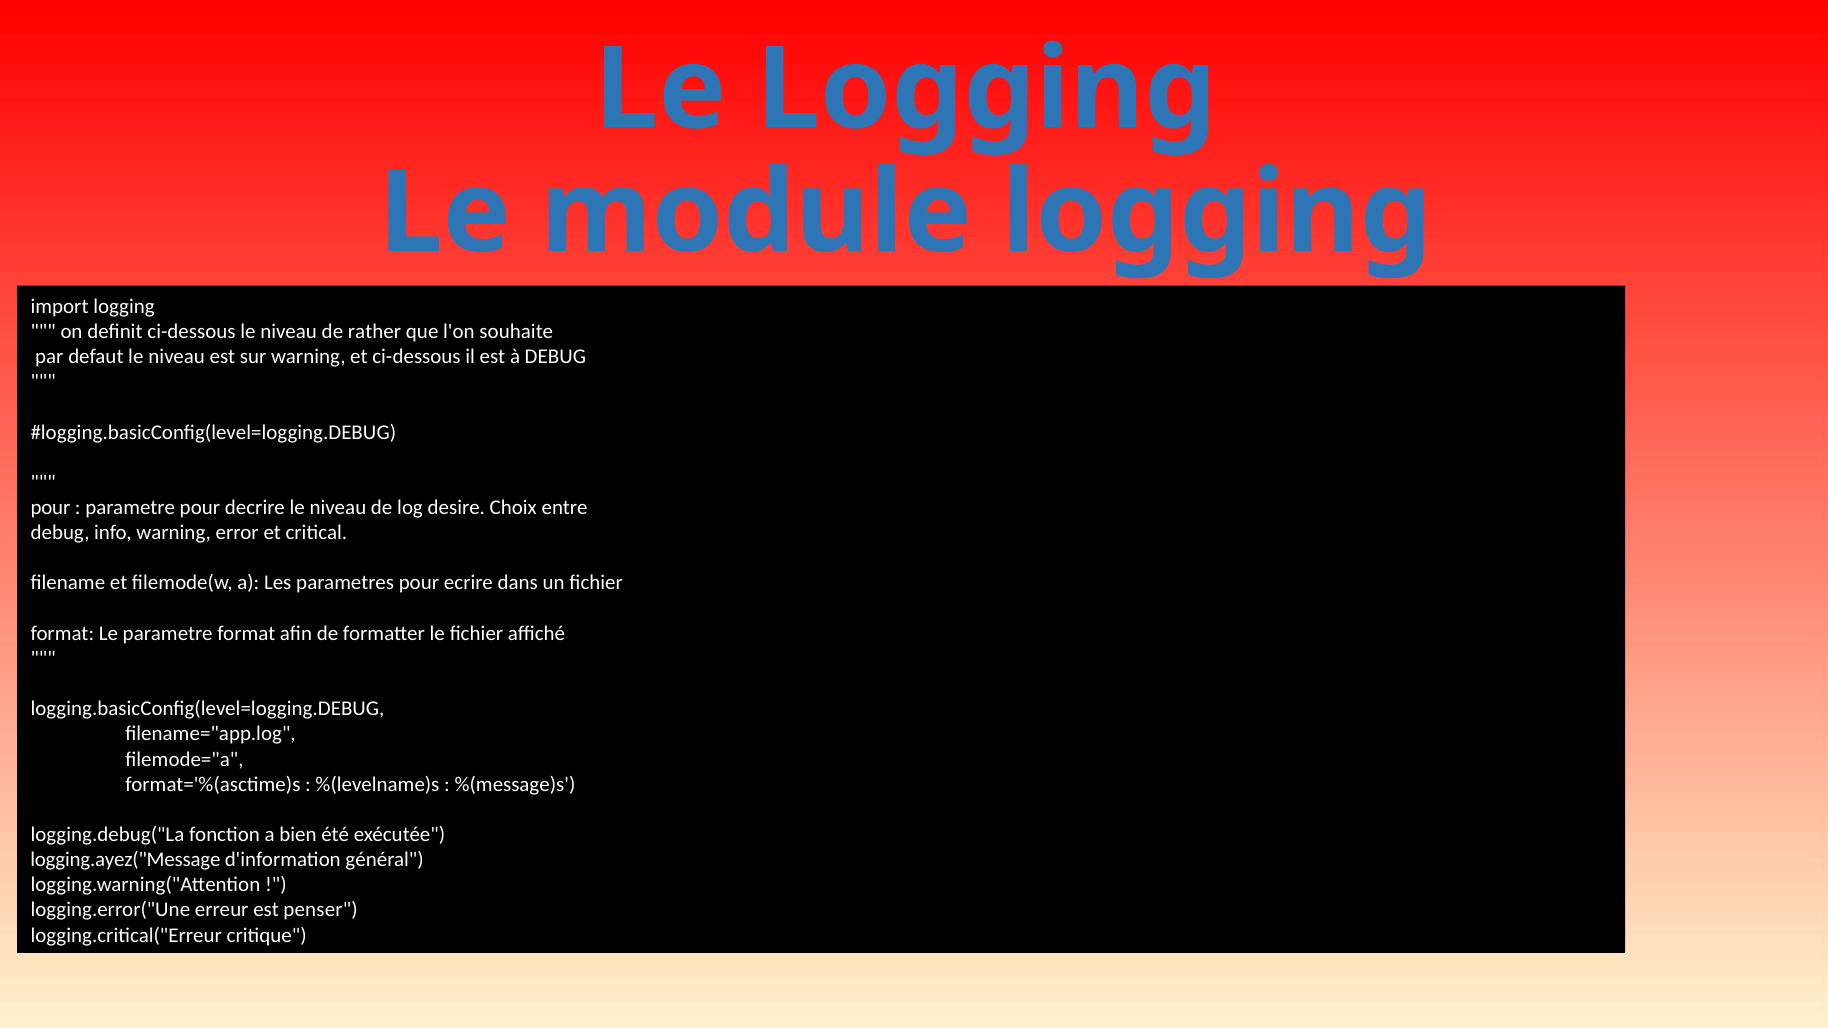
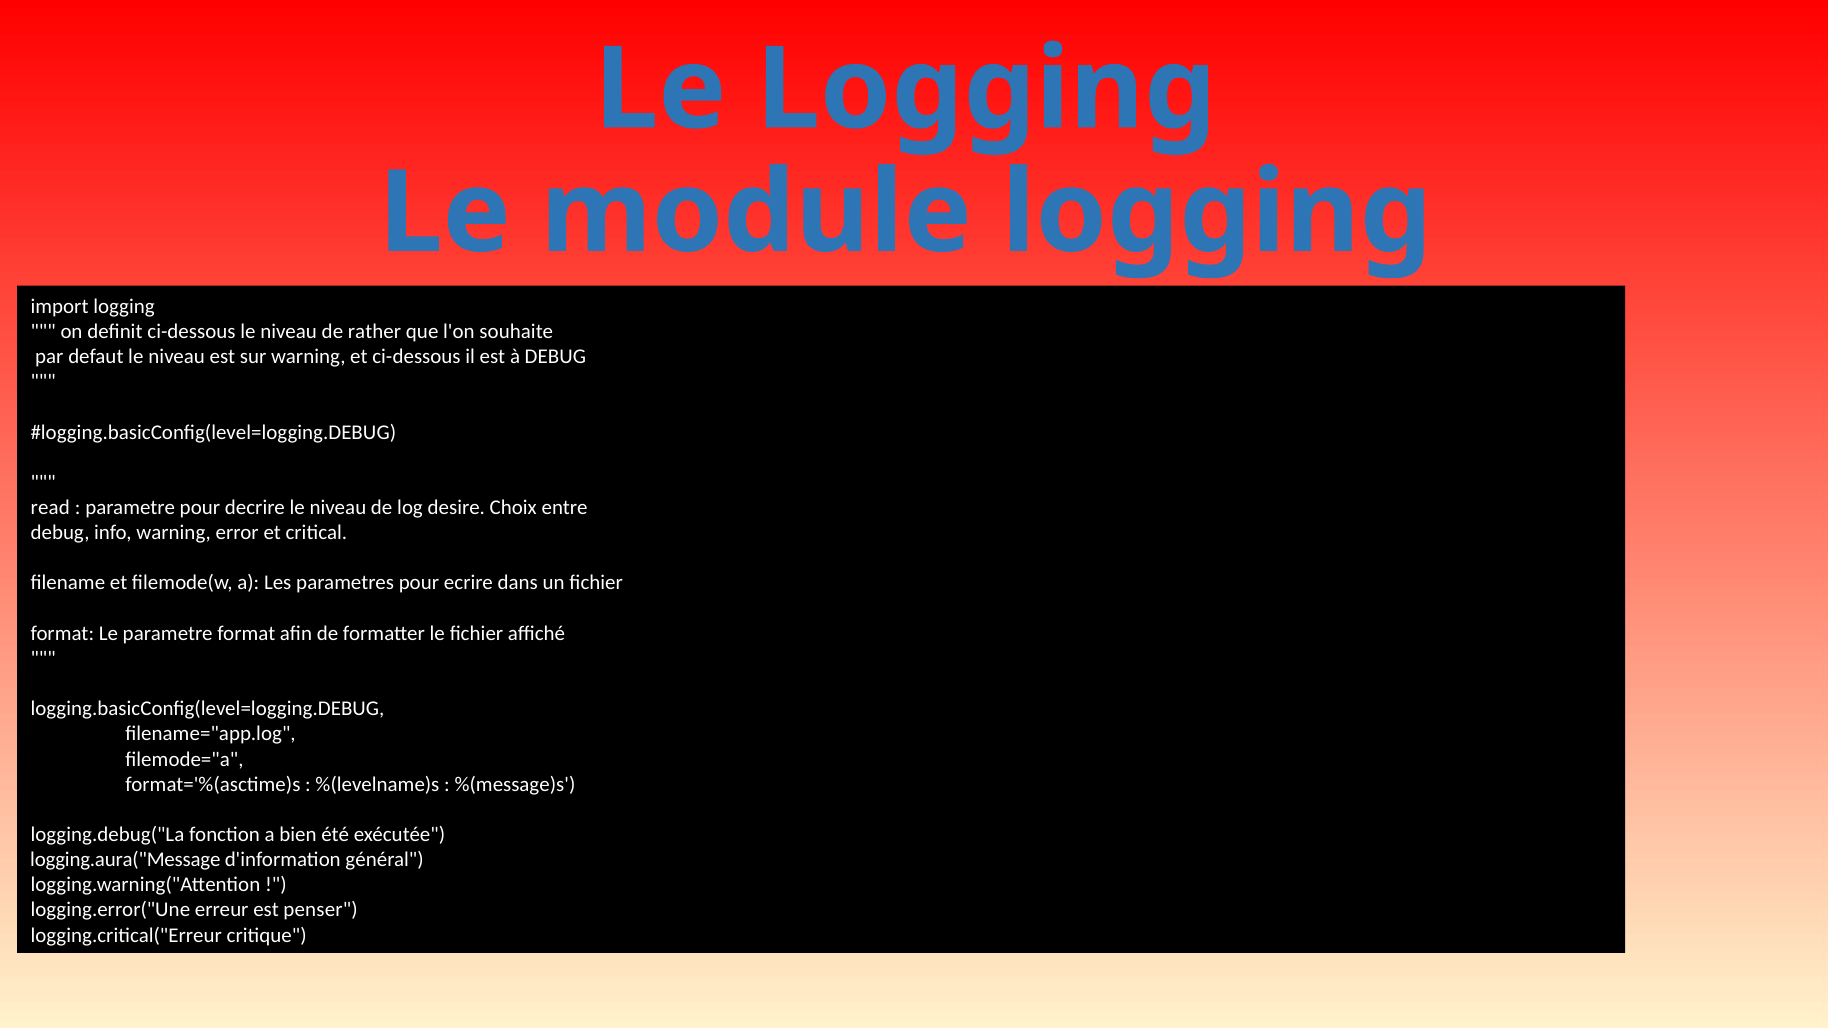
pour: pour -> read (50, 508)
logging.ayez("Message: logging.ayez("Message -> logging.aura("Message (125, 860)
